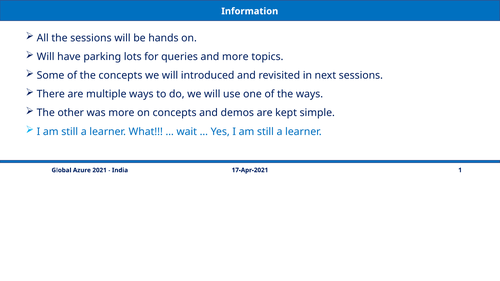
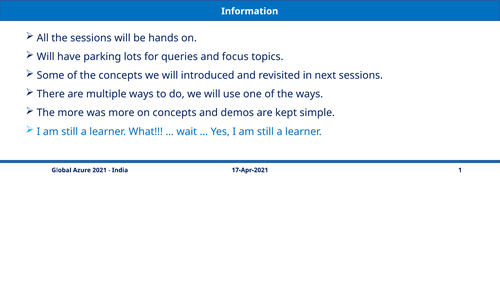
and more: more -> focus (235, 57)
The other: other -> more (71, 113)
